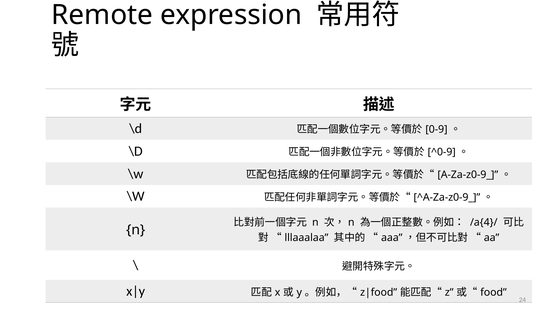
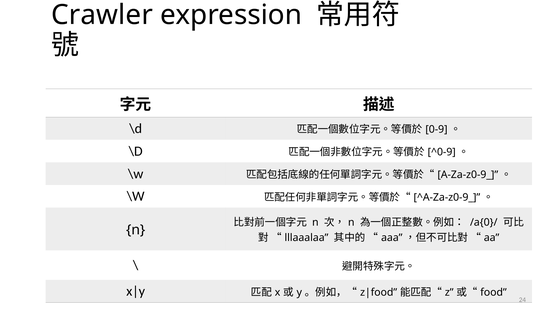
Remote: Remote -> Crawler (102, 15)
/a{4}/: /a{4}/ -> /a{0}/ (484, 222)
